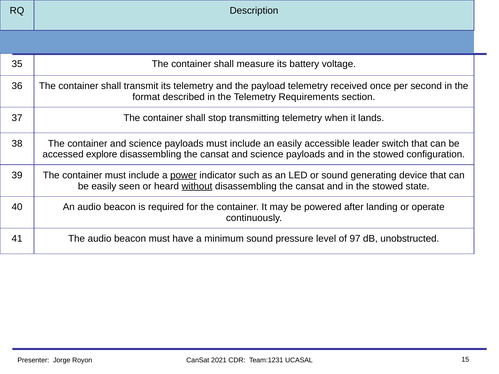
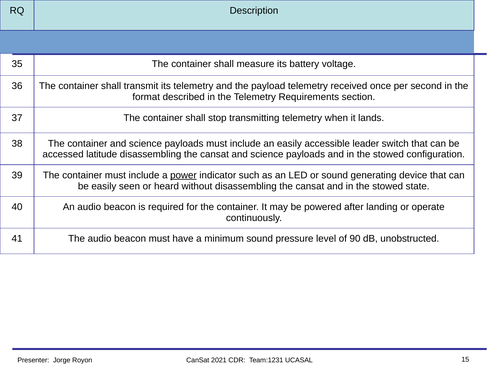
explore: explore -> latitude (102, 154)
without underline: present -> none (197, 186)
97: 97 -> 90 (355, 239)
